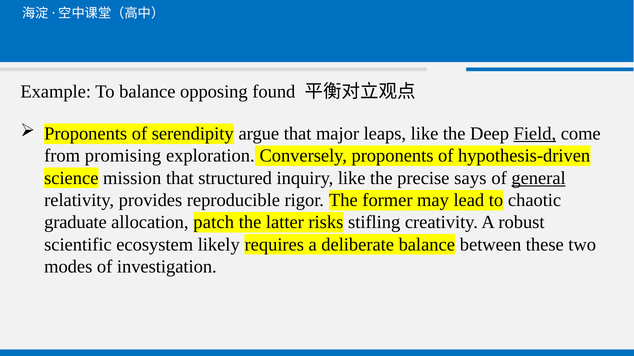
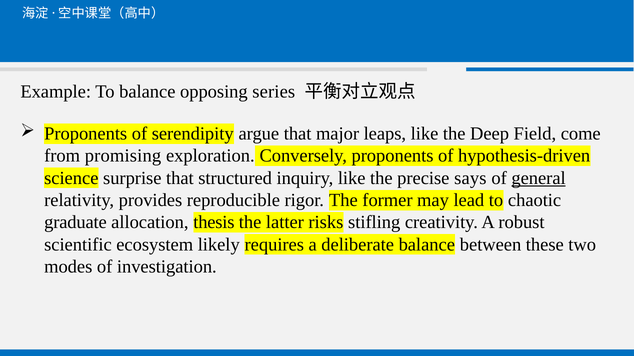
found: found -> series (274, 92)
Field underline: present -> none (535, 134)
mission: mission -> surprise (132, 178)
patch: patch -> thesis (214, 223)
